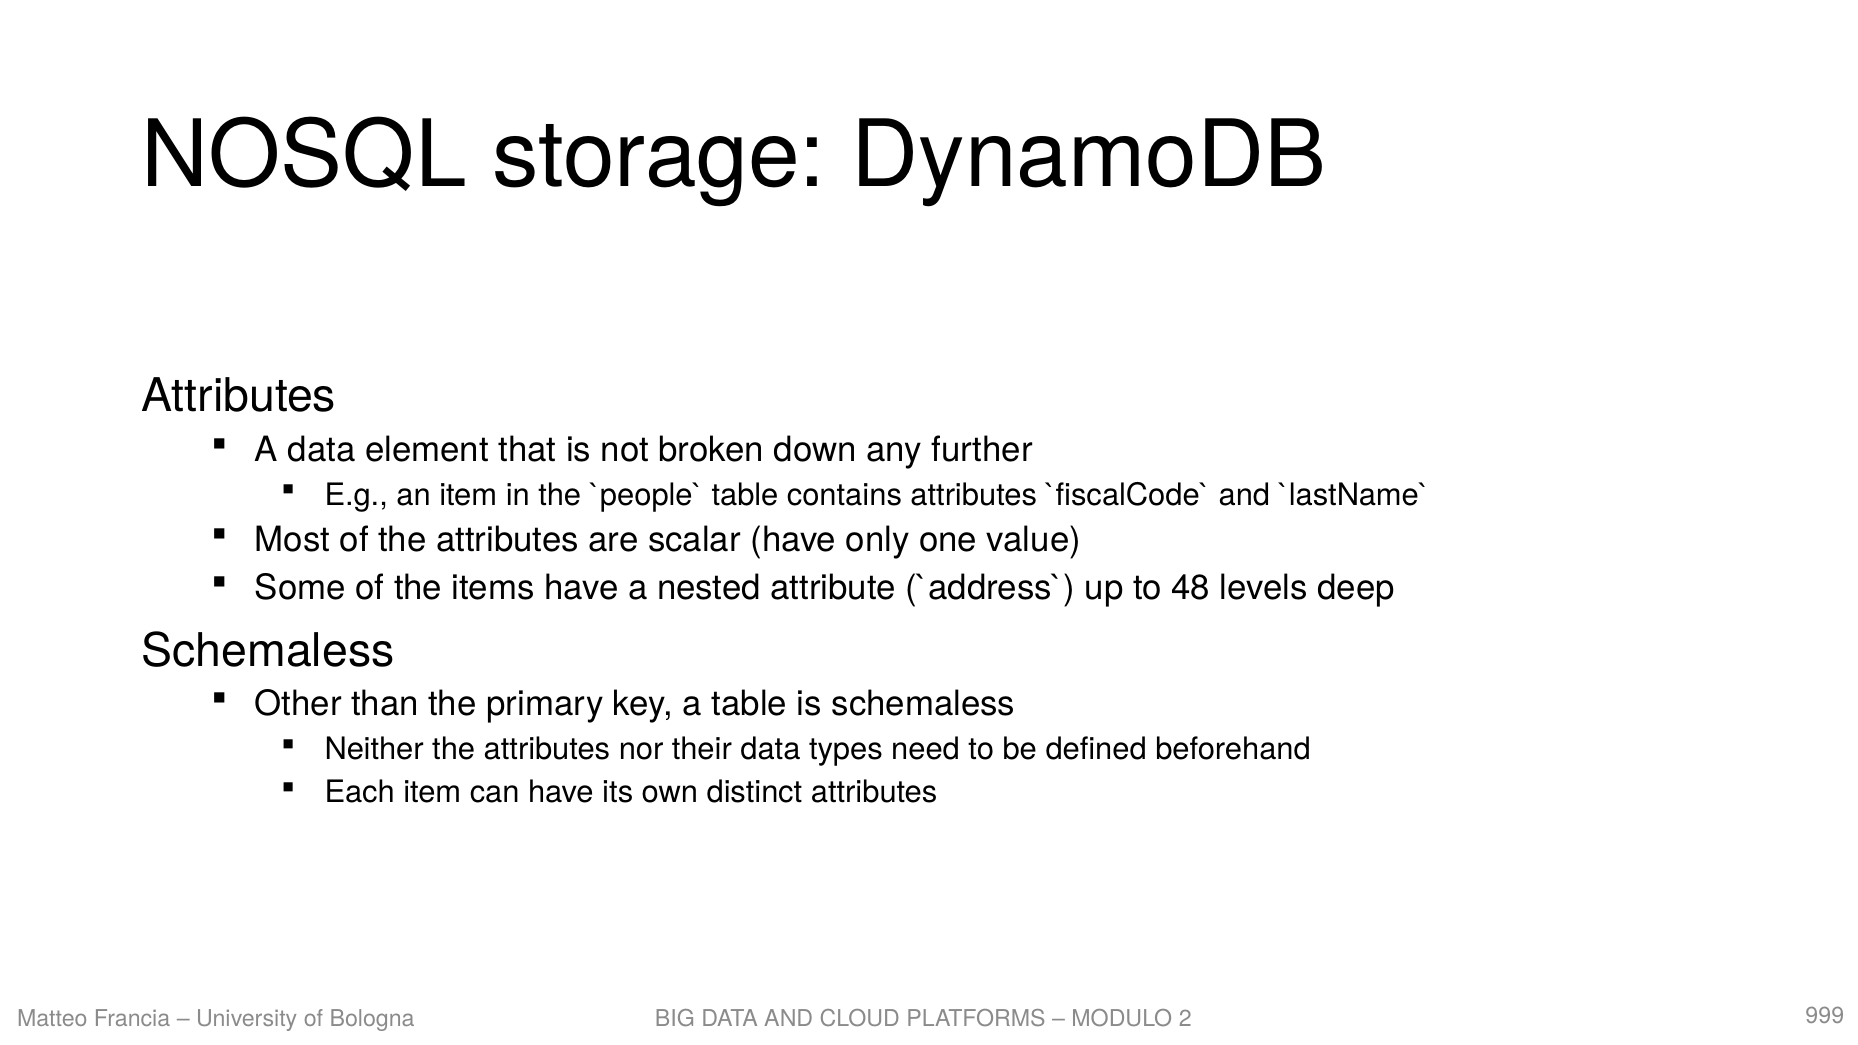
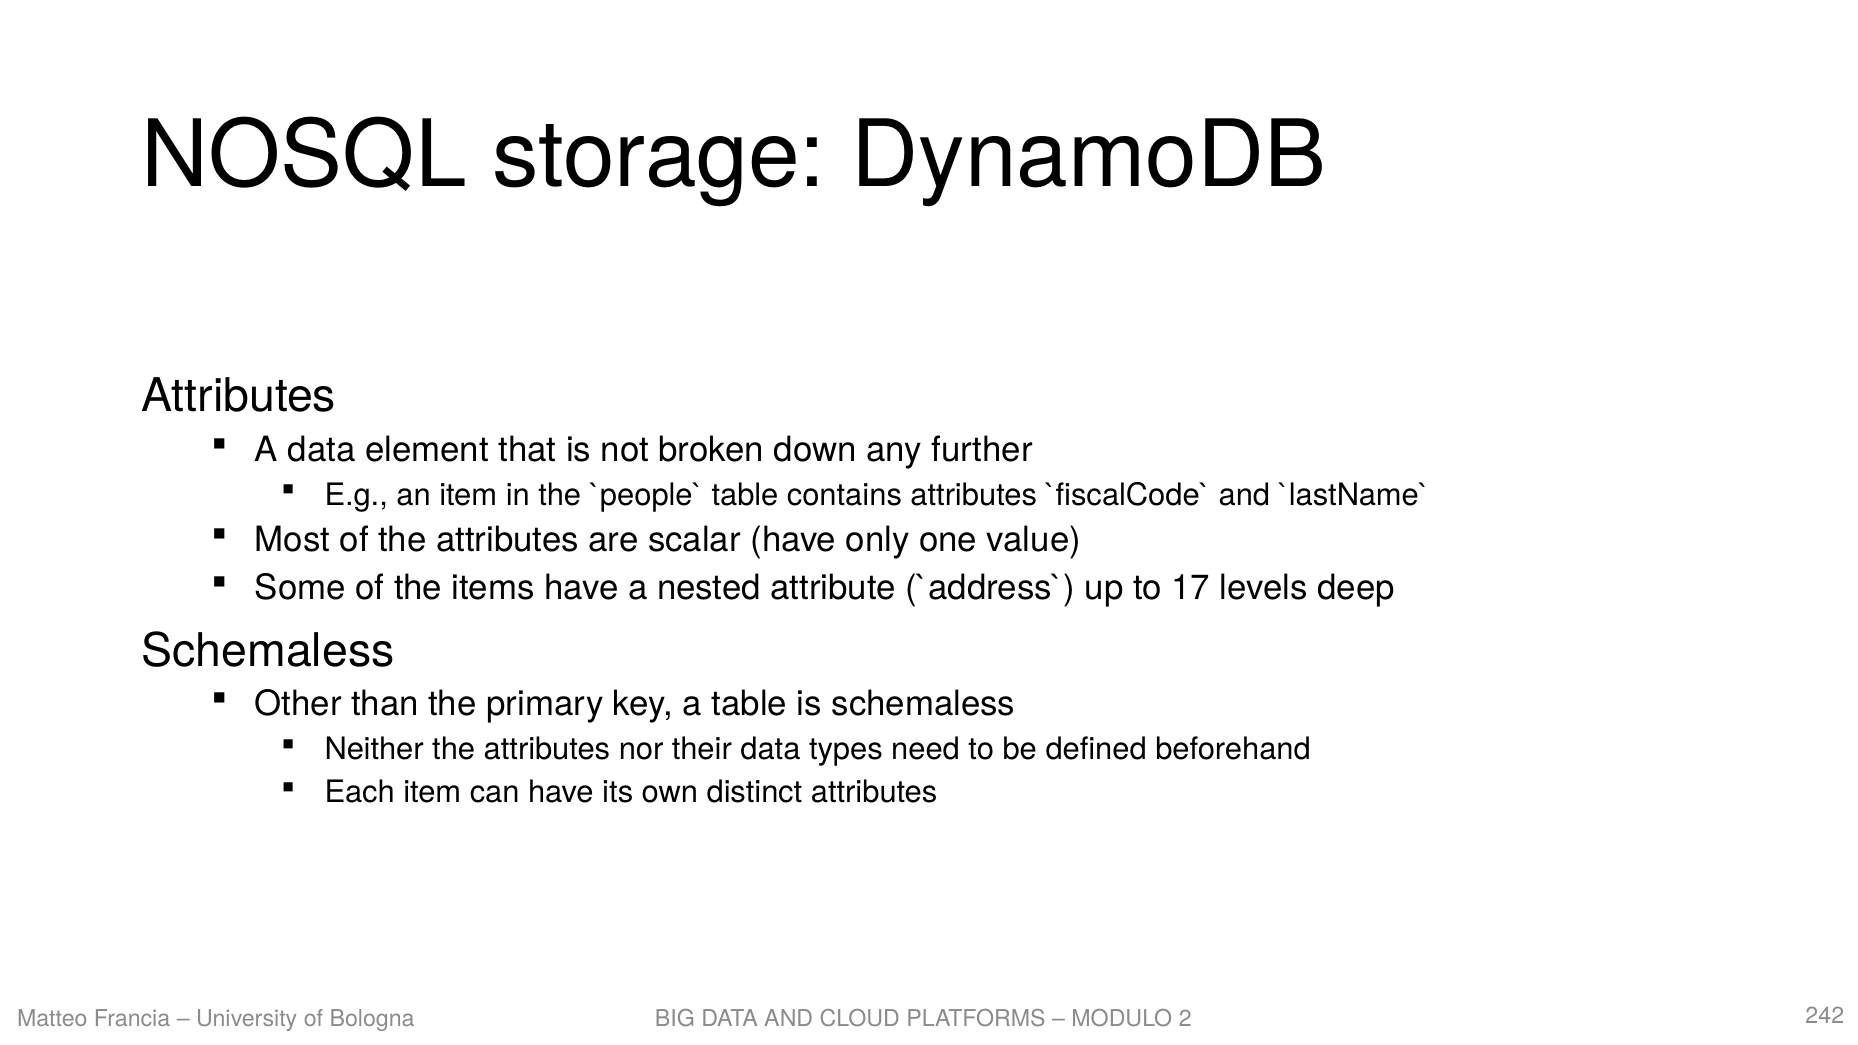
48: 48 -> 17 (1191, 588)
999: 999 -> 242 (1825, 1016)
